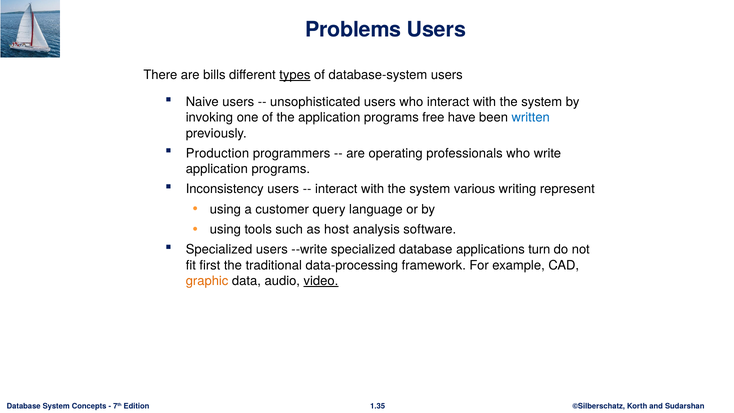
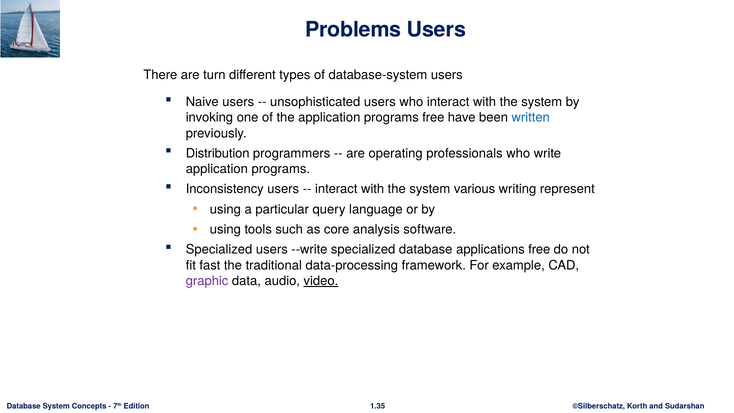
bills: bills -> turn (214, 75)
types underline: present -> none (295, 75)
Production: Production -> Distribution (218, 153)
customer: customer -> particular (282, 209)
host: host -> core (337, 229)
applications turn: turn -> free (539, 250)
first: first -> fast (210, 265)
graphic colour: orange -> purple (207, 281)
